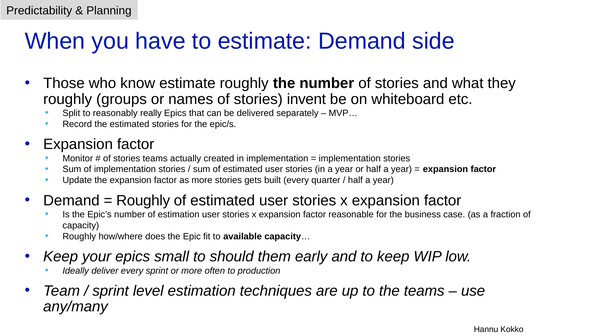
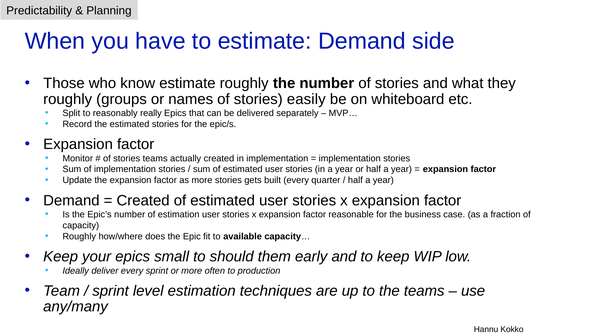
invent: invent -> easily (306, 99)
Roughly: Roughly -> Created (143, 200)
